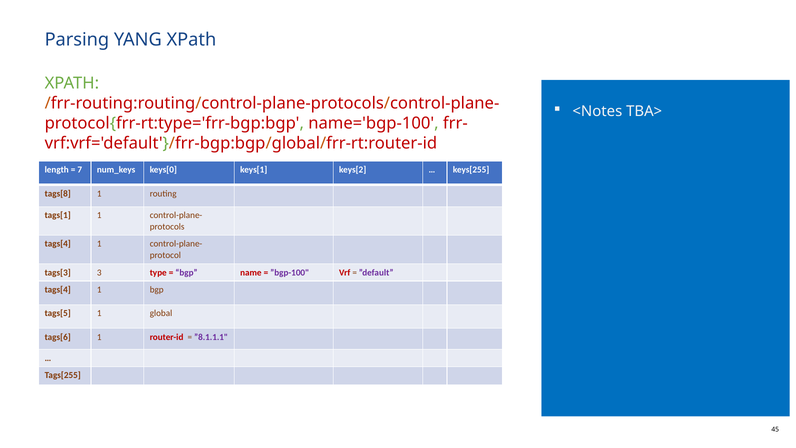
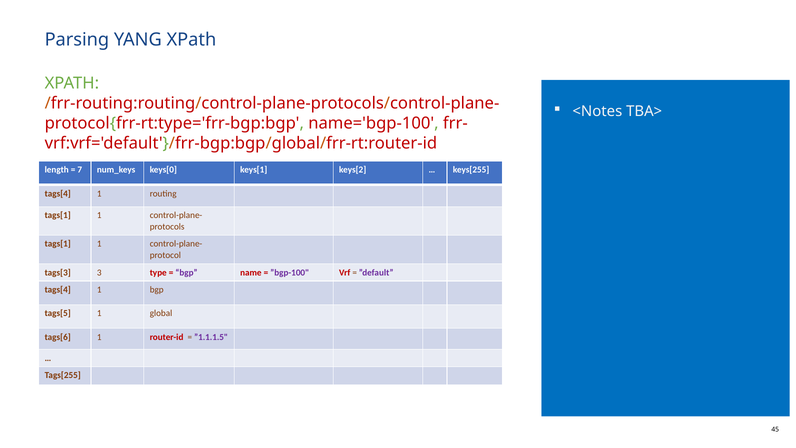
tags[8: tags[8 -> tags[4 (58, 193)
tags[4: tags[4 -> tags[1 (58, 244)
”8.1.1.1: ”8.1.1.1 -> ”1.1.1.5 (211, 337)
